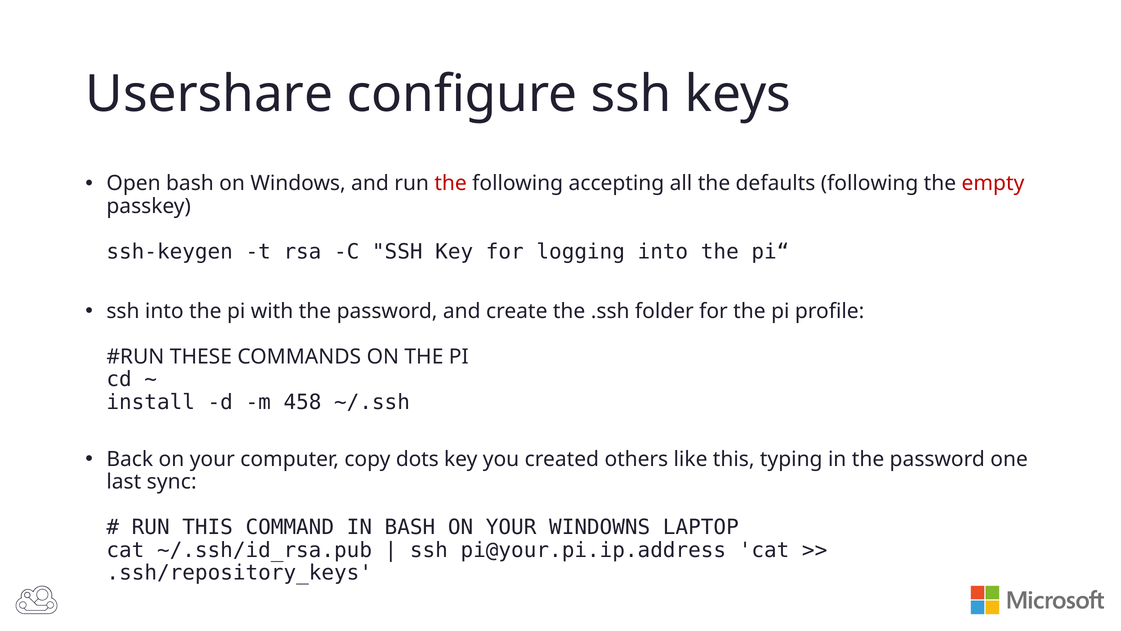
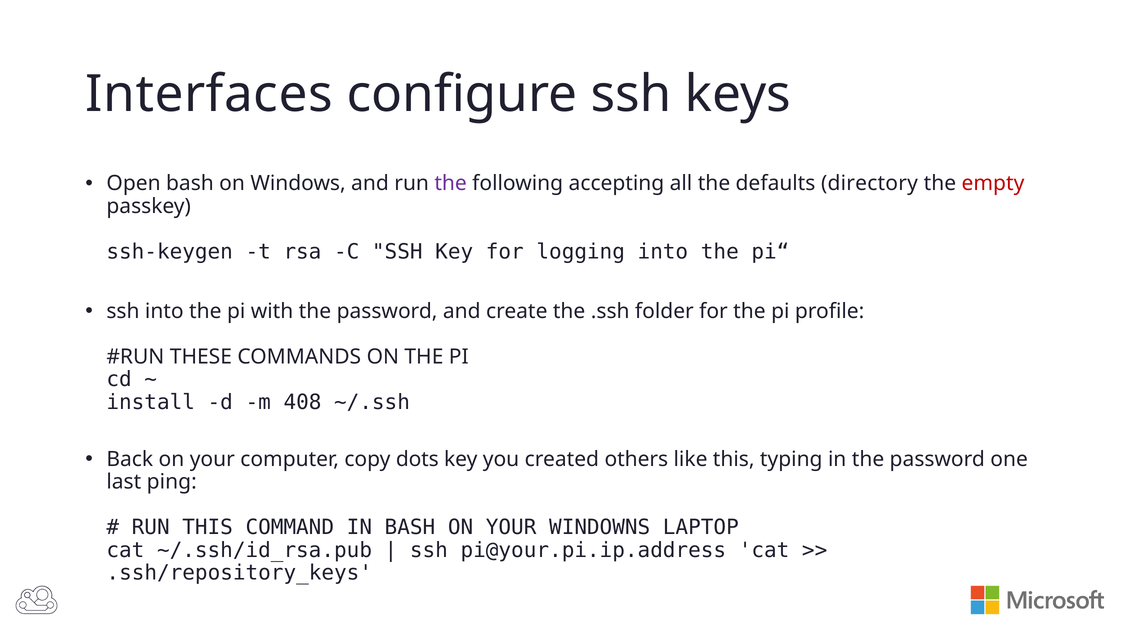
Usershare: Usershare -> Interfaces (209, 94)
the colour: red -> purple (451, 183)
defaults following: following -> directory (869, 183)
458: 458 -> 408 (302, 402)
sync: sync -> ping (172, 482)
